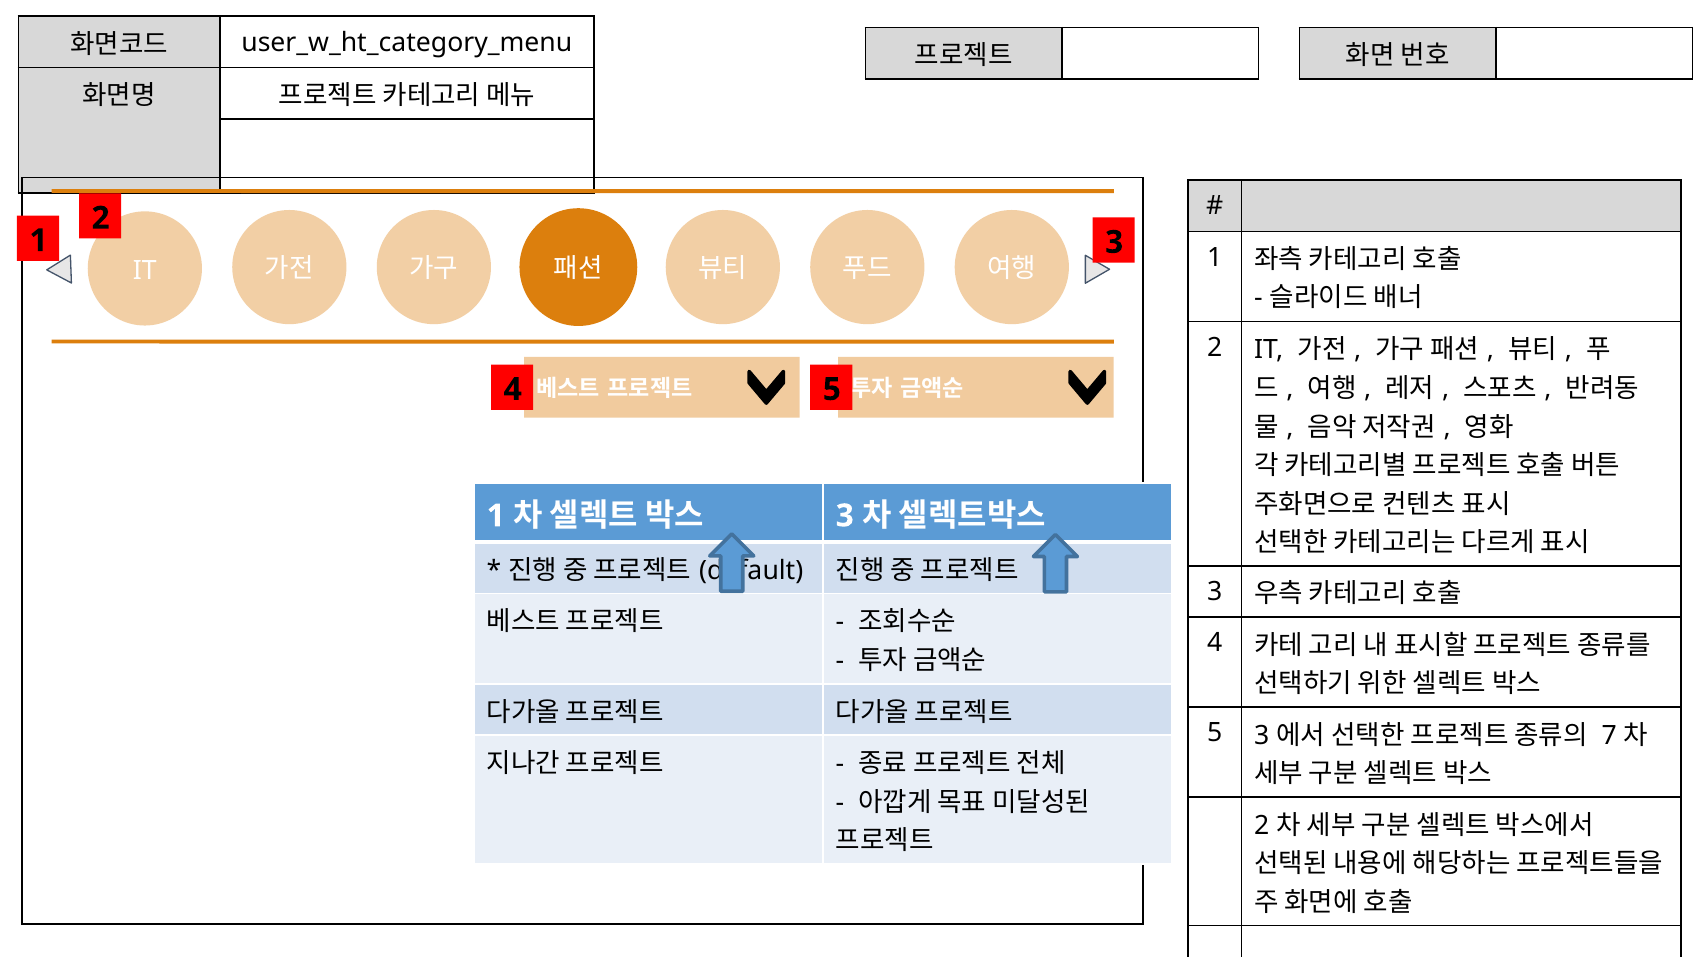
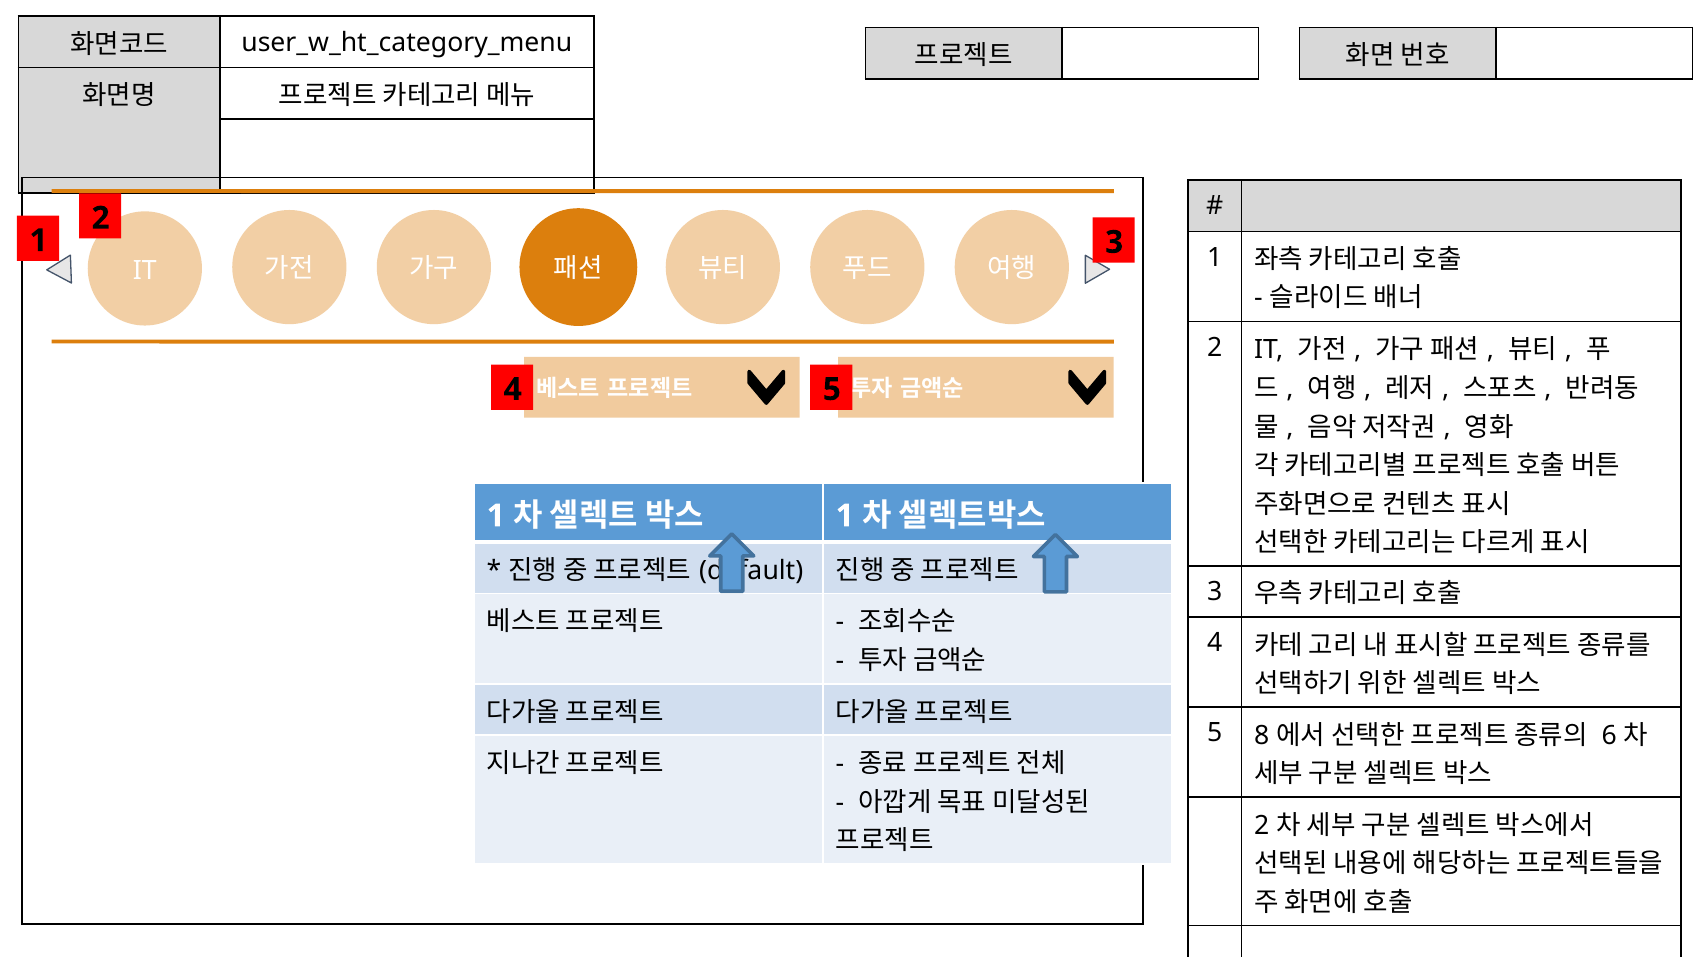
3: 3 -> 1 (845, 516)
5 3: 3 -> 8 (1262, 736)
7: 7 -> 6 (1609, 736)
